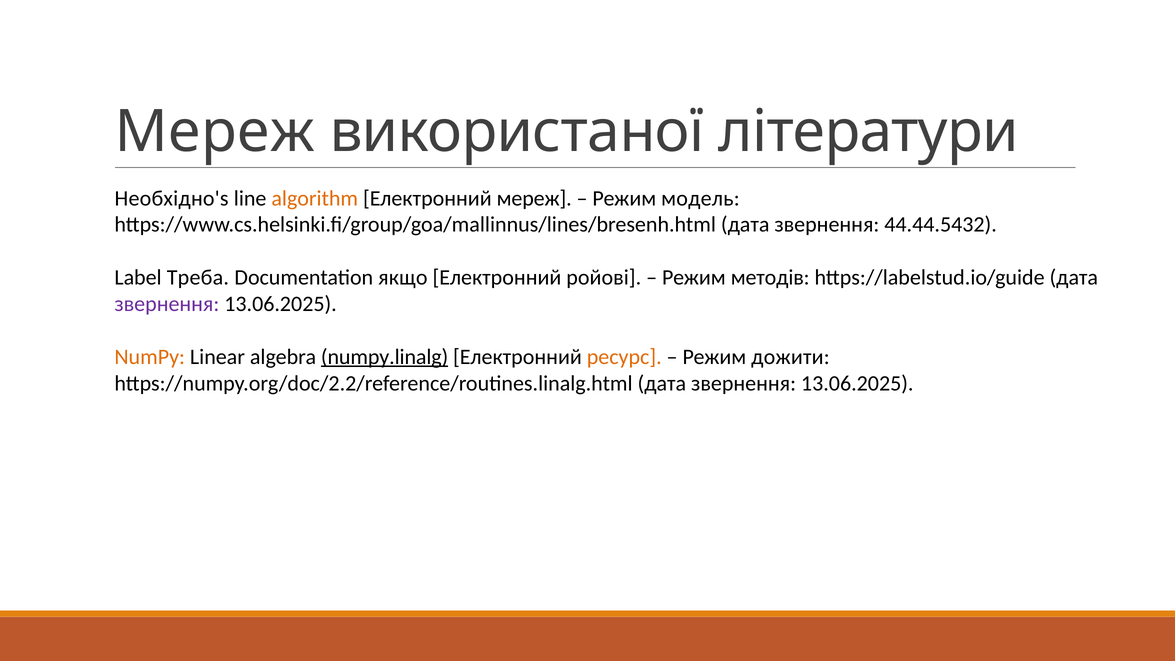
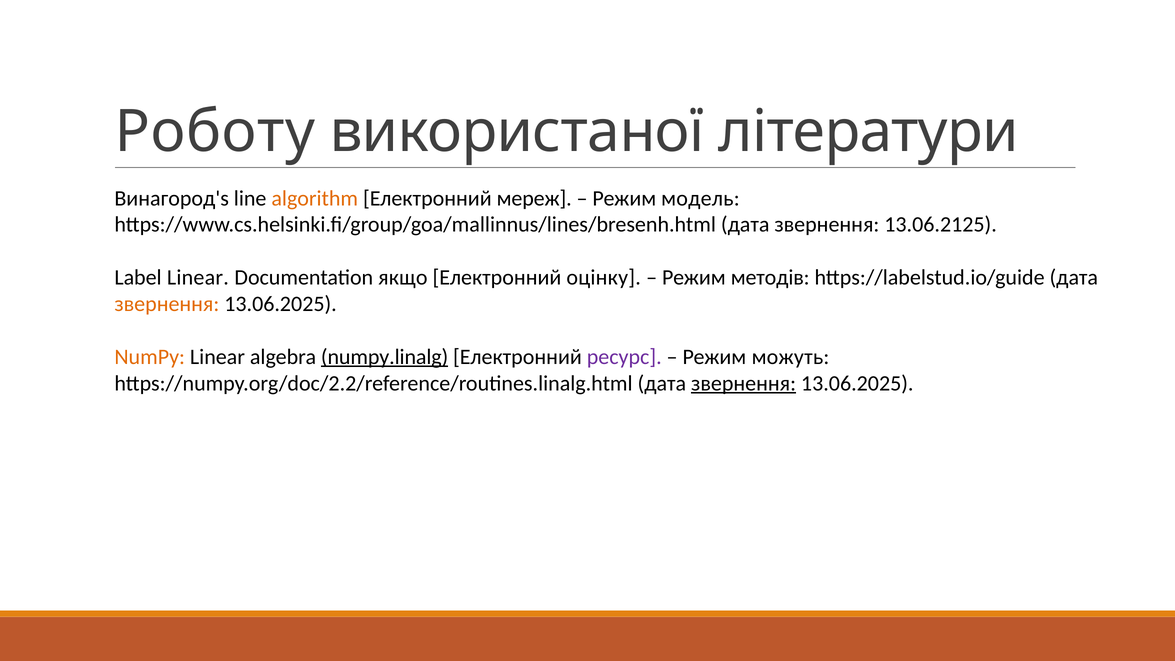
Мереж: Мереж -> Роботу (215, 132)
Необхідно's: Необхідно's -> Винагород's (172, 198)
44.44.5432: 44.44.5432 -> 13.06.2125 (941, 225)
Label Треба: Треба -> Linear (198, 278)
ройові: ройові -> оцінку (604, 278)
звернення colour: purple -> orange (167, 304)
ресурс colour: orange -> purple (624, 357)
дожити: дожити -> можуть (790, 357)
звернення underline: none -> present (744, 383)
